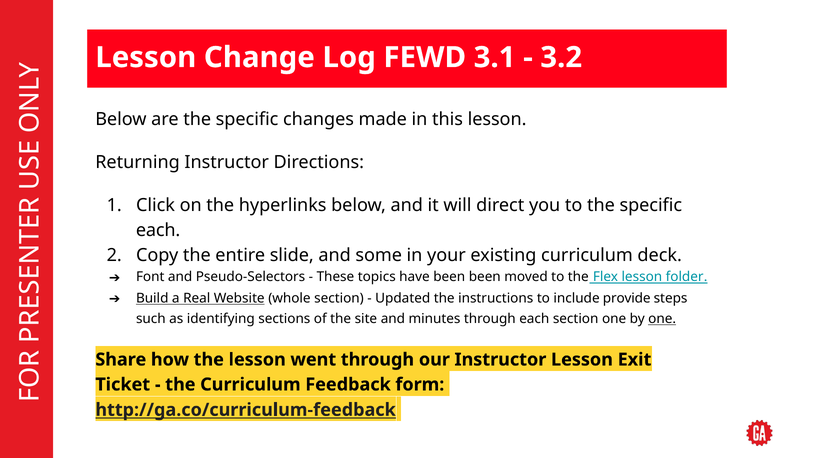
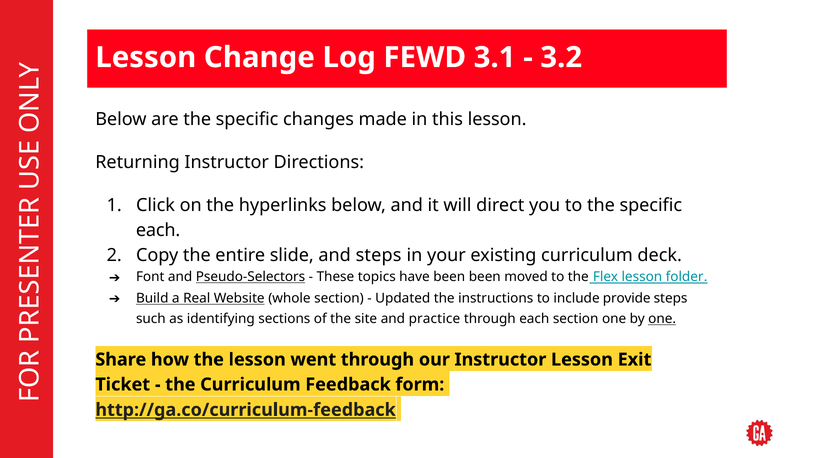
and some: some -> steps (379, 255)
Pseudo-Selectors underline: none -> present (250, 277)
minutes: minutes -> practice (434, 319)
